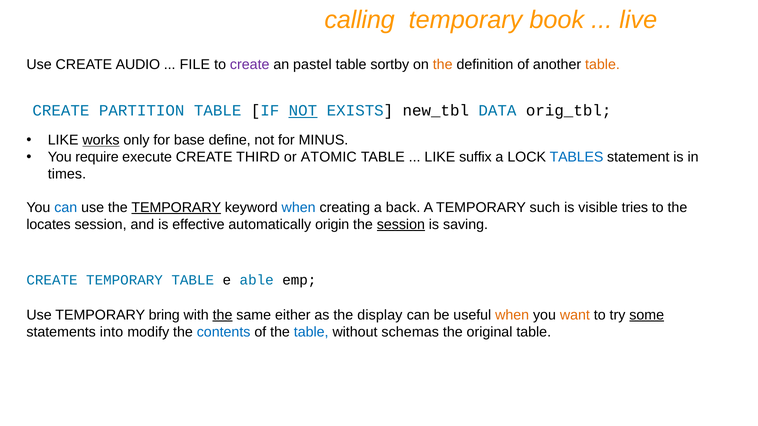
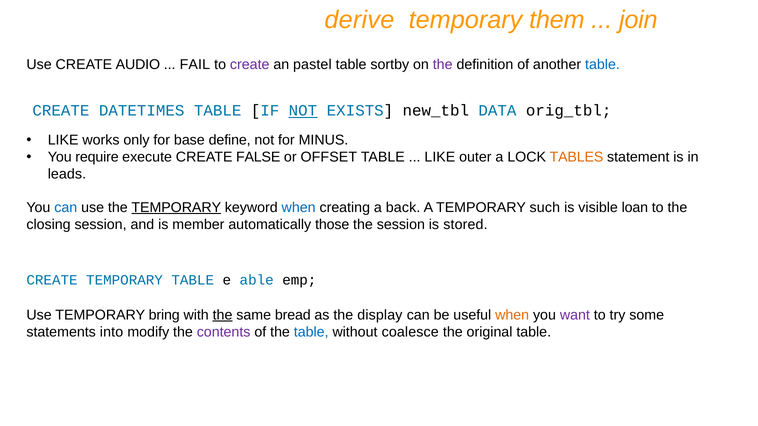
calling: calling -> derive (359, 20)
book: book -> them (557, 20)
live: live -> join (638, 20)
FILE: FILE -> FAIL (195, 64)
the colour: orange -> purple (443, 64)
table colour: orange -> blue (602, 64)
PARTITION: PARTITION -> DATETIMES (142, 111)
works underline: present -> none (101, 140)
THIRD: THIRD -> FALSE (258, 157)
ATOMIC: ATOMIC -> OFFSET (329, 157)
suffix: suffix -> outer (475, 157)
TABLES colour: blue -> orange (577, 157)
times: times -> leads (67, 174)
tries: tries -> loan (635, 208)
locates: locates -> closing (49, 225)
effective: effective -> member (198, 225)
origin: origin -> those (332, 225)
session underline: present -> none (401, 225)
saving: saving -> stored (465, 225)
either: either -> bread (293, 315)
want colour: orange -> purple (575, 315)
some underline: present -> none (647, 315)
contents colour: blue -> purple (224, 332)
schemas: schemas -> coalesce (410, 332)
